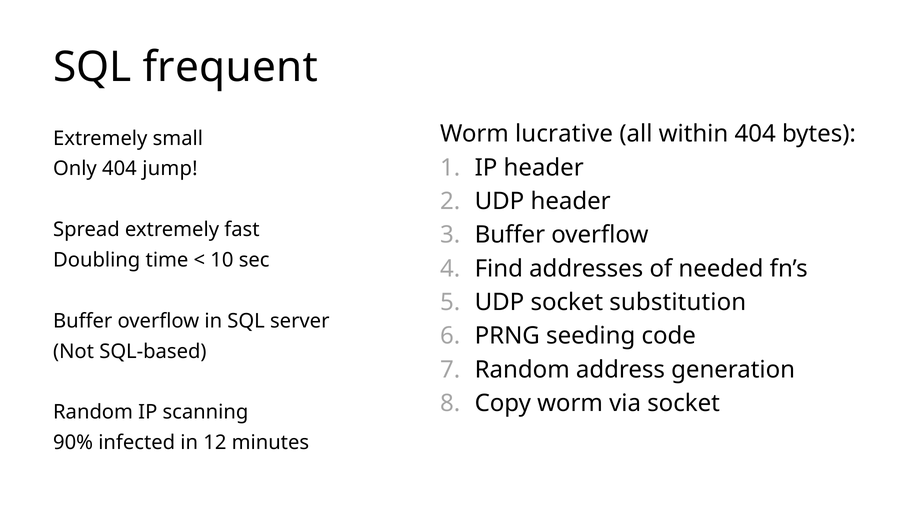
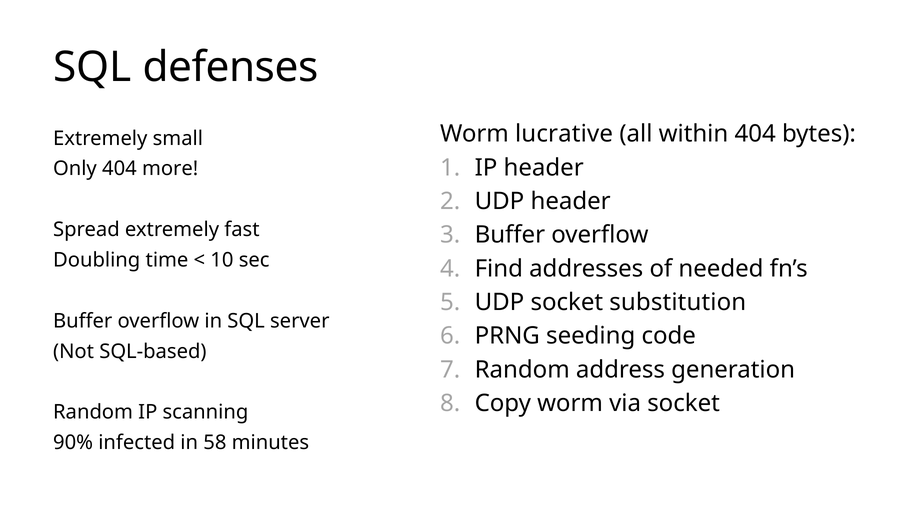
frequent: frequent -> defenses (231, 67)
jump: jump -> more (170, 169)
12: 12 -> 58 (215, 442)
